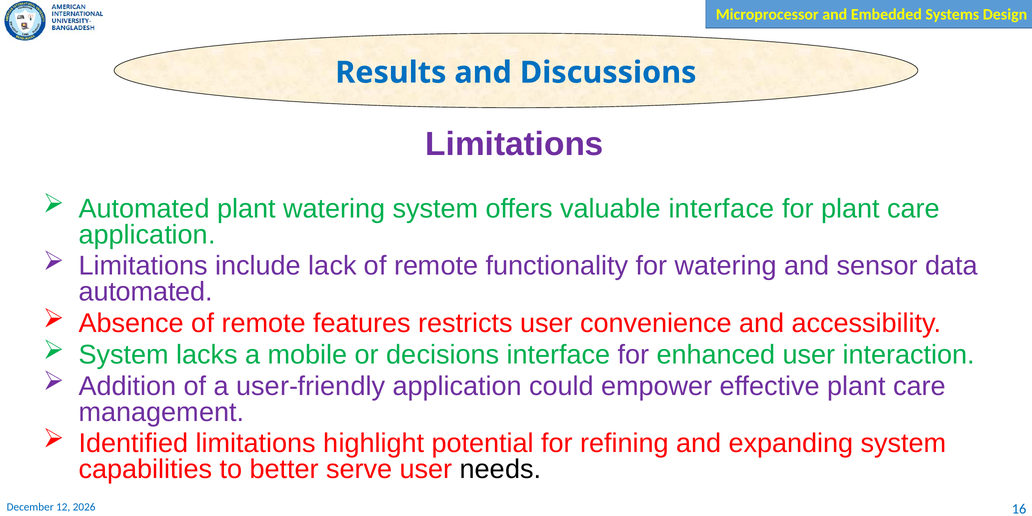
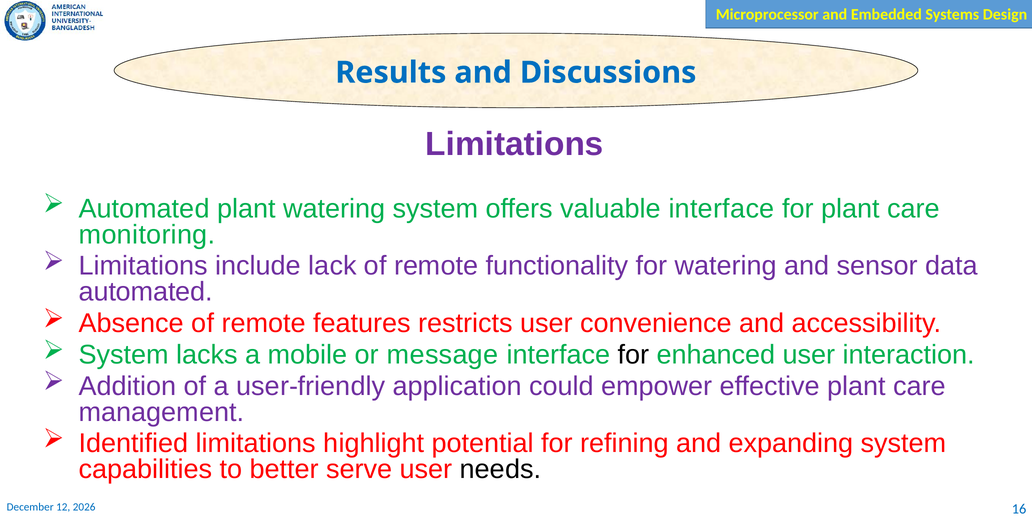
application: application -> monitoring (147, 235)
decisions: decisions -> message (443, 355)
for colour: purple -> black (633, 355)
